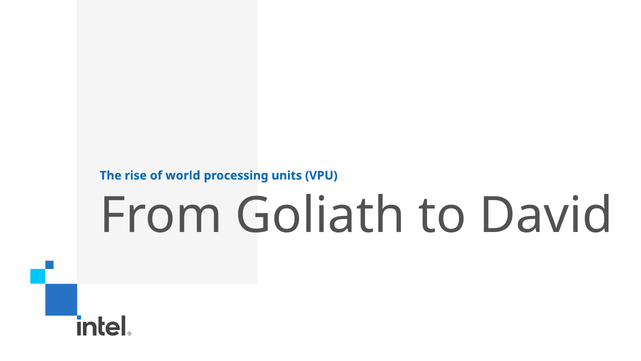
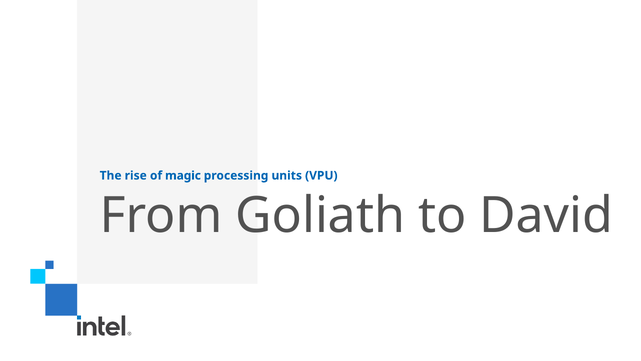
world: world -> magic (183, 175)
